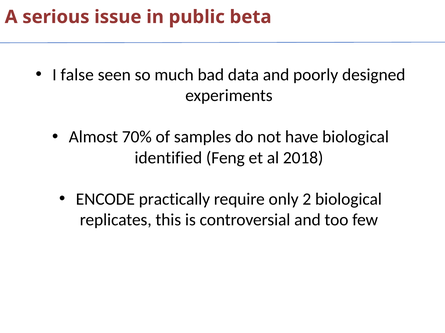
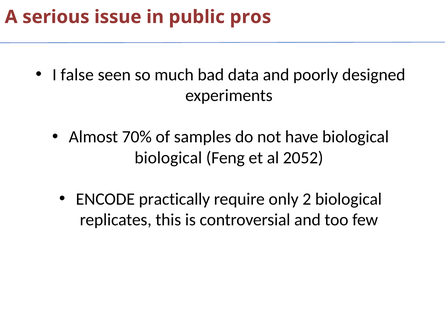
beta: beta -> pros (250, 17)
identified: identified -> biological (168, 158)
2018: 2018 -> 2052 (303, 158)
